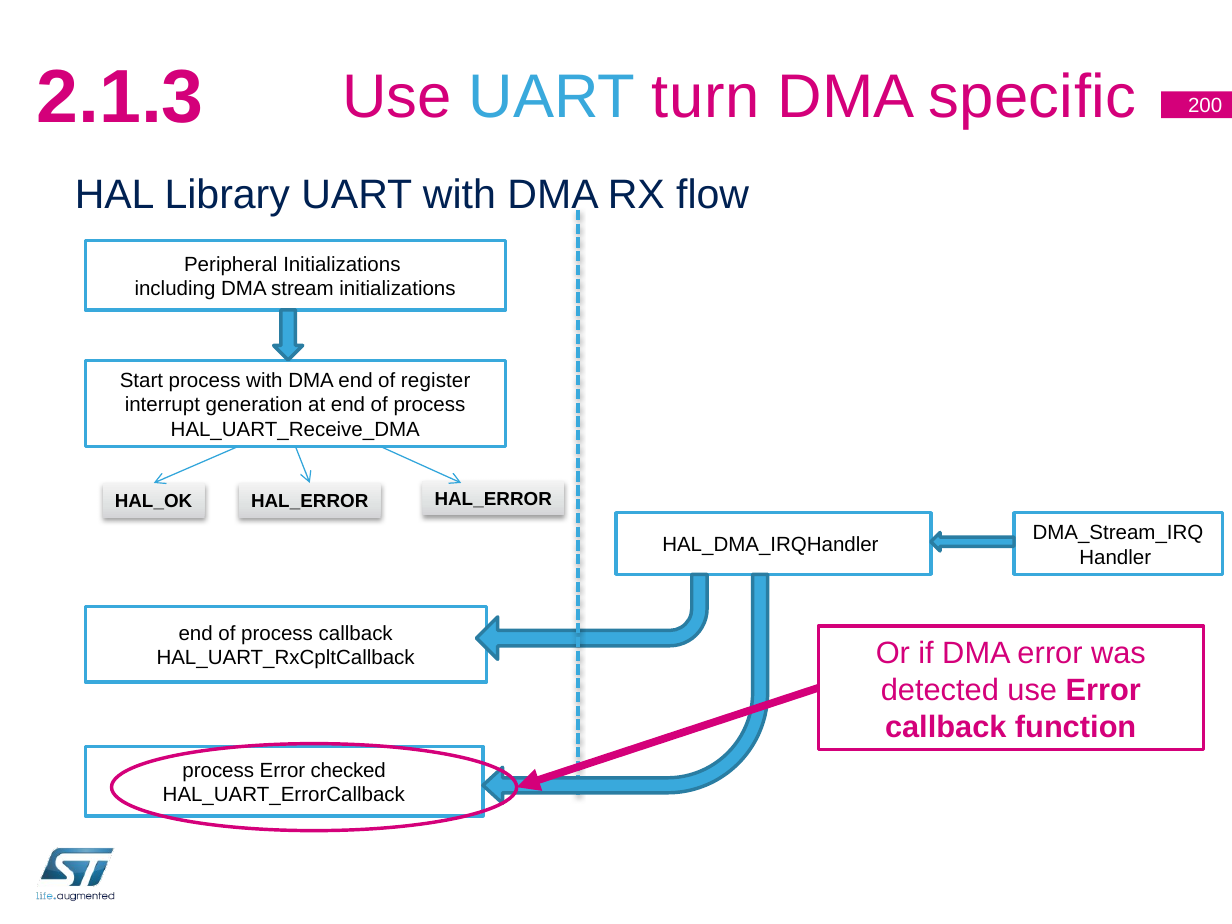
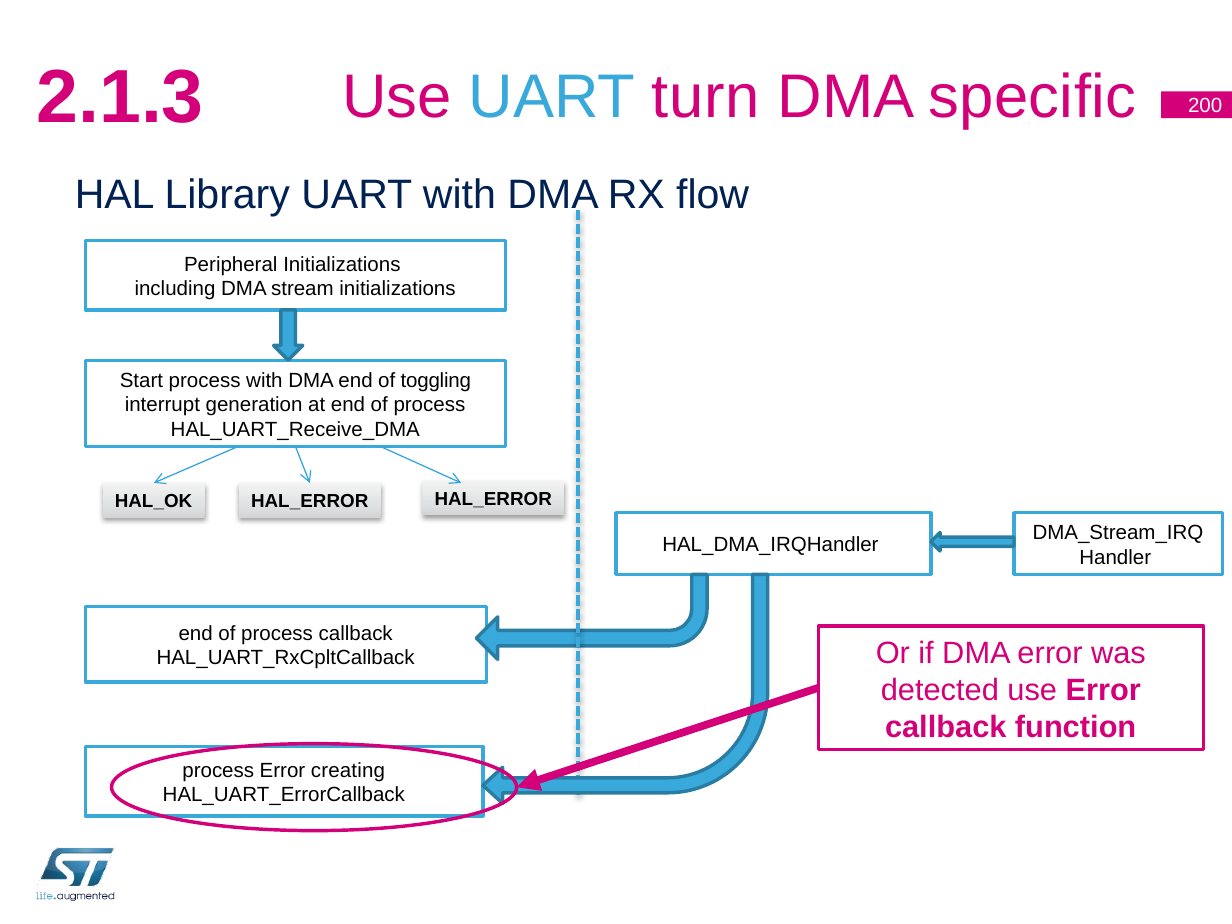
register: register -> toggling (436, 380)
checked: checked -> creating (348, 770)
